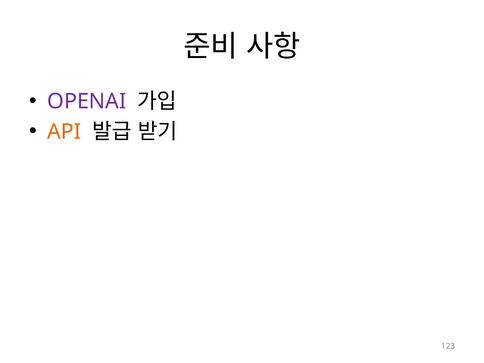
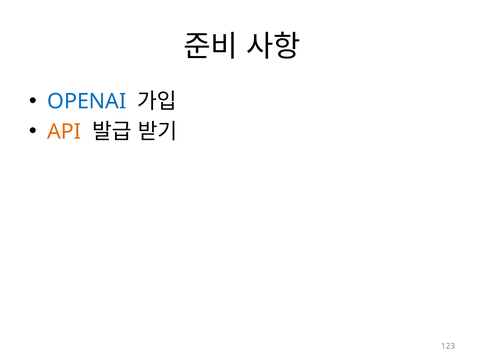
OPENAI colour: purple -> blue (87, 102)
